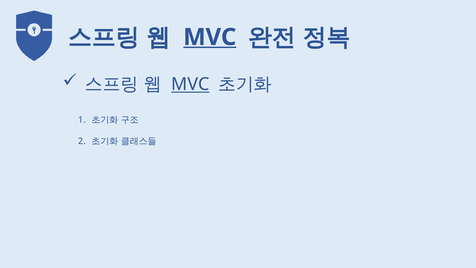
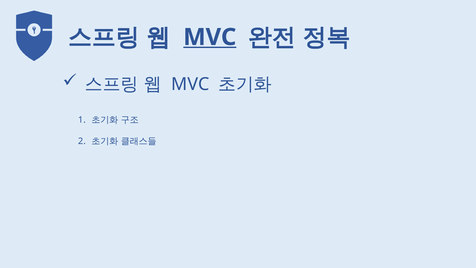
MVC underline: present -> none (190, 84)
